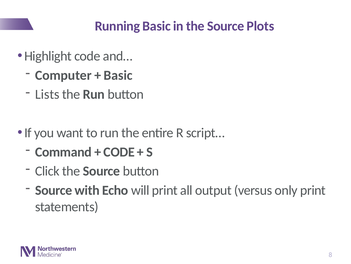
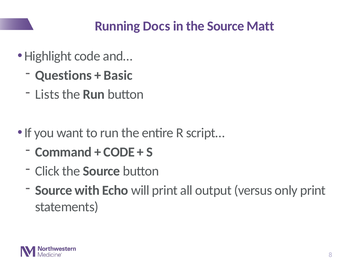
Running Basic: Basic -> Docs (156, 26)
Plots: Plots -> Matt (260, 26)
Computer: Computer -> Questions (63, 75)
